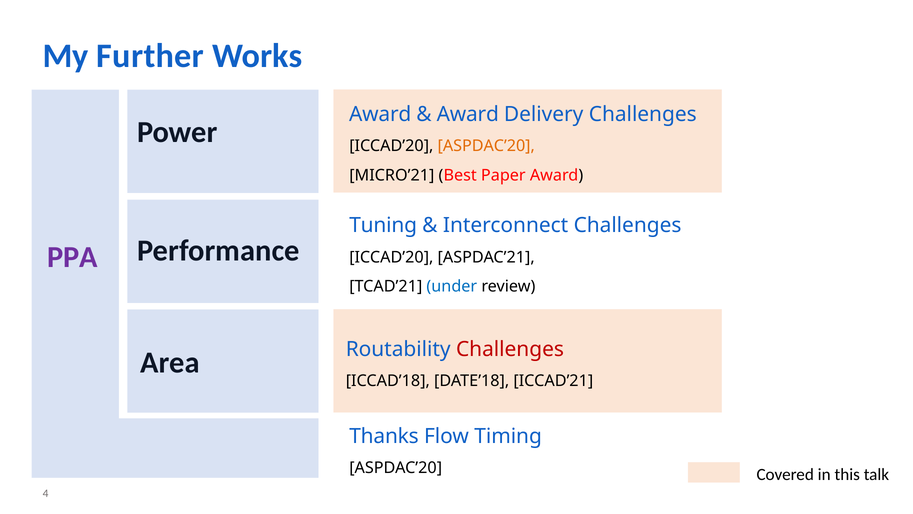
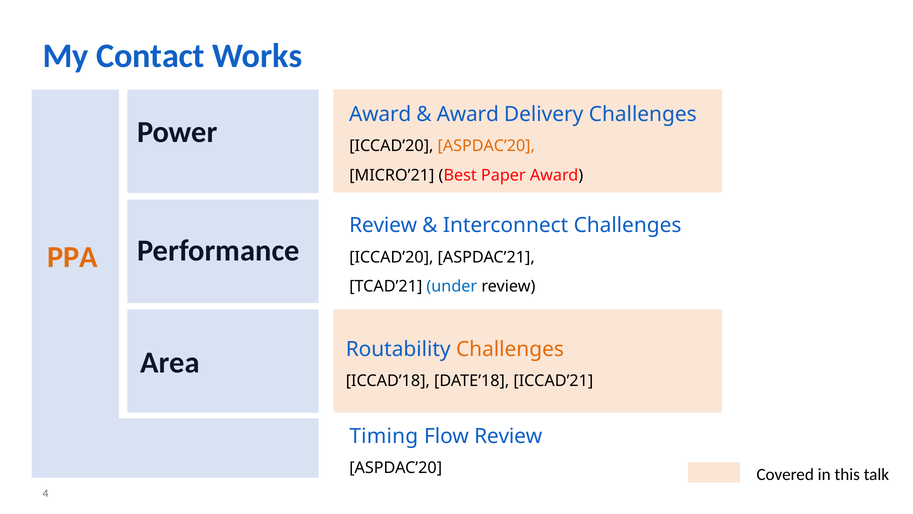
Further: Further -> Contact (150, 56)
Tuning: Tuning -> Review (383, 225)
PPA colour: purple -> orange (72, 257)
Challenges colour: red -> orange (510, 349)
Thanks: Thanks -> Timing (384, 436)
Flow Timing: Timing -> Review (508, 436)
